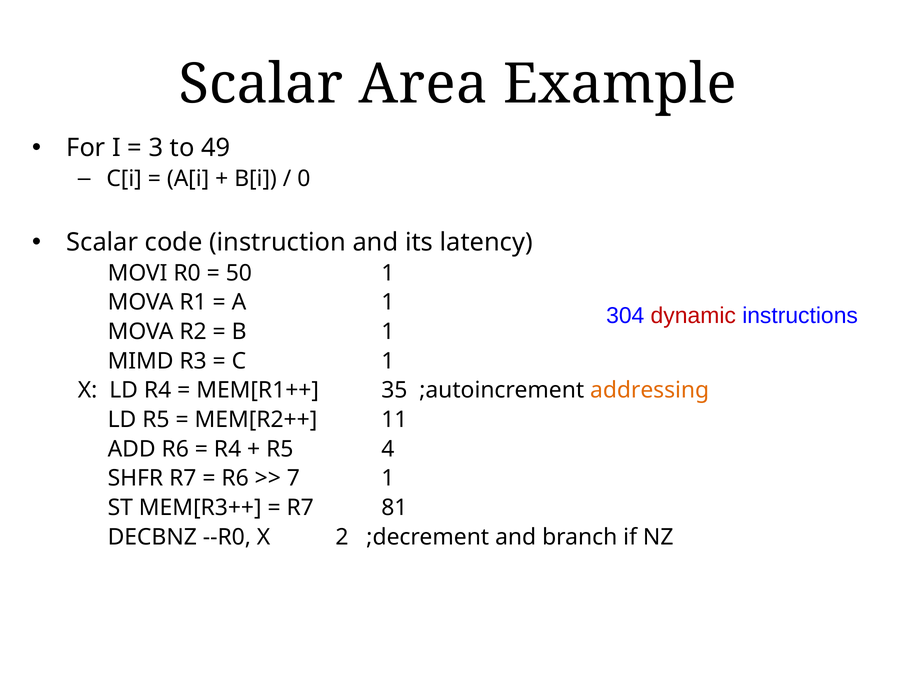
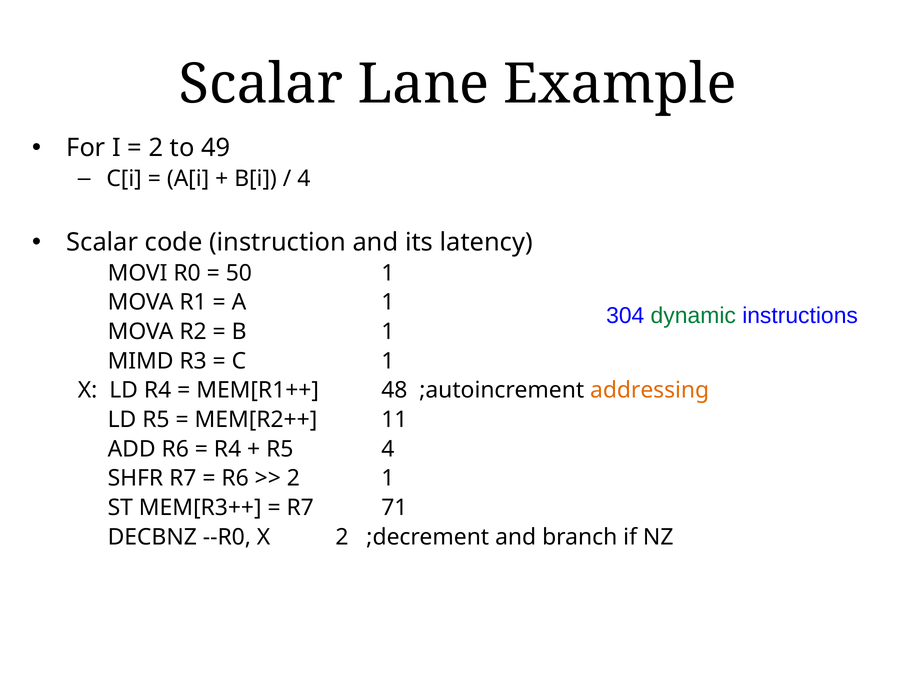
Area: Area -> Lane (424, 84)
3: 3 -> 2 (156, 148)
0: 0 -> 4 (304, 179)
dynamic colour: red -> green (693, 315)
35: 35 -> 48 (394, 390)
7: 7 -> 2 (293, 478)
81: 81 -> 71 (394, 508)
